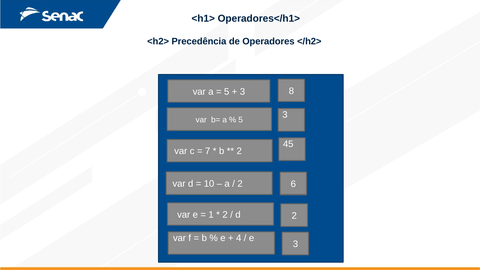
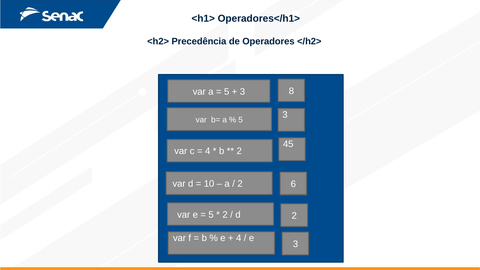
7: 7 -> 4 (208, 151)
1: 1 -> 5 (211, 215)
